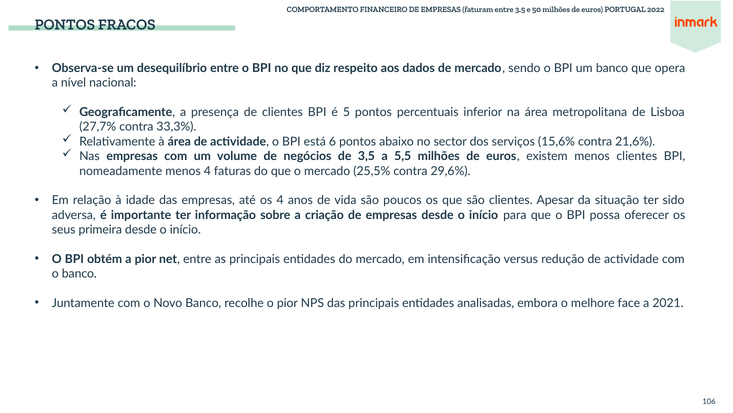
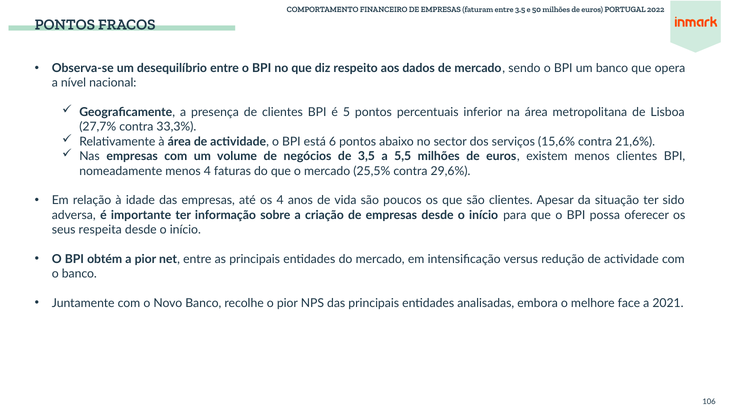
primeira: primeira -> respeita (100, 229)
